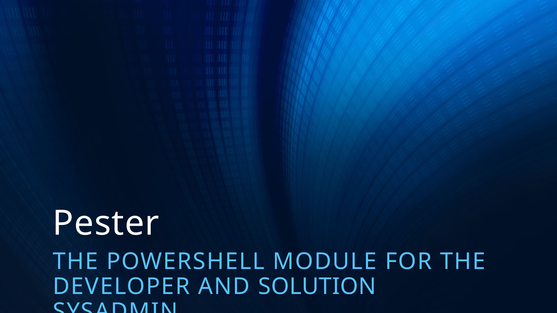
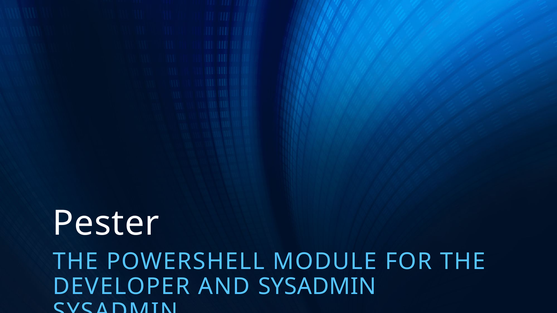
AND SOLUTION: SOLUTION -> SYSADMIN (317, 287)
